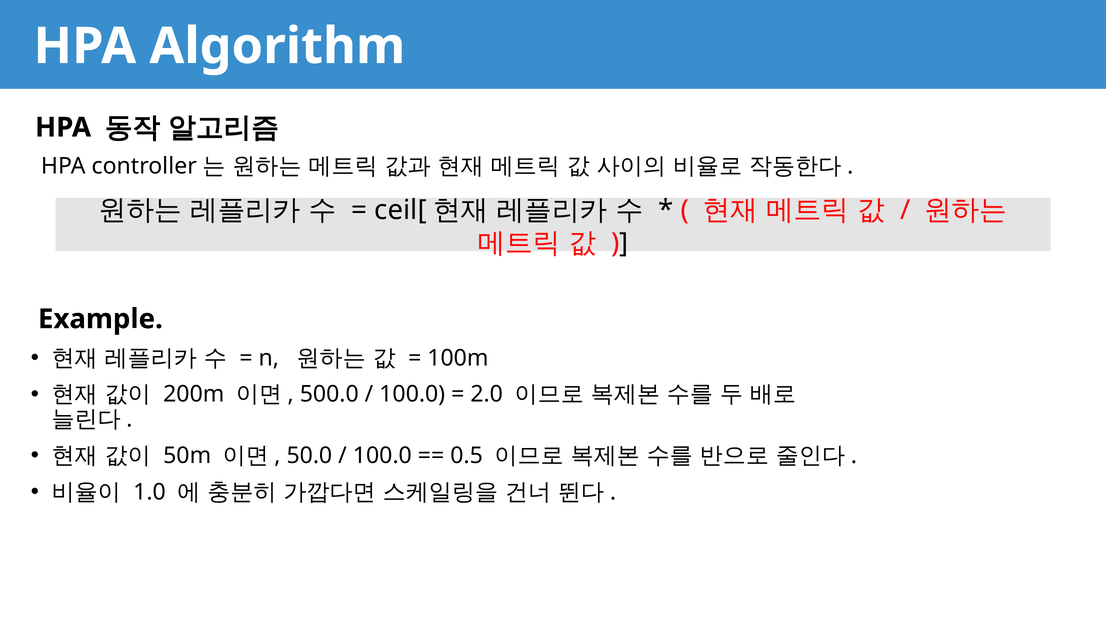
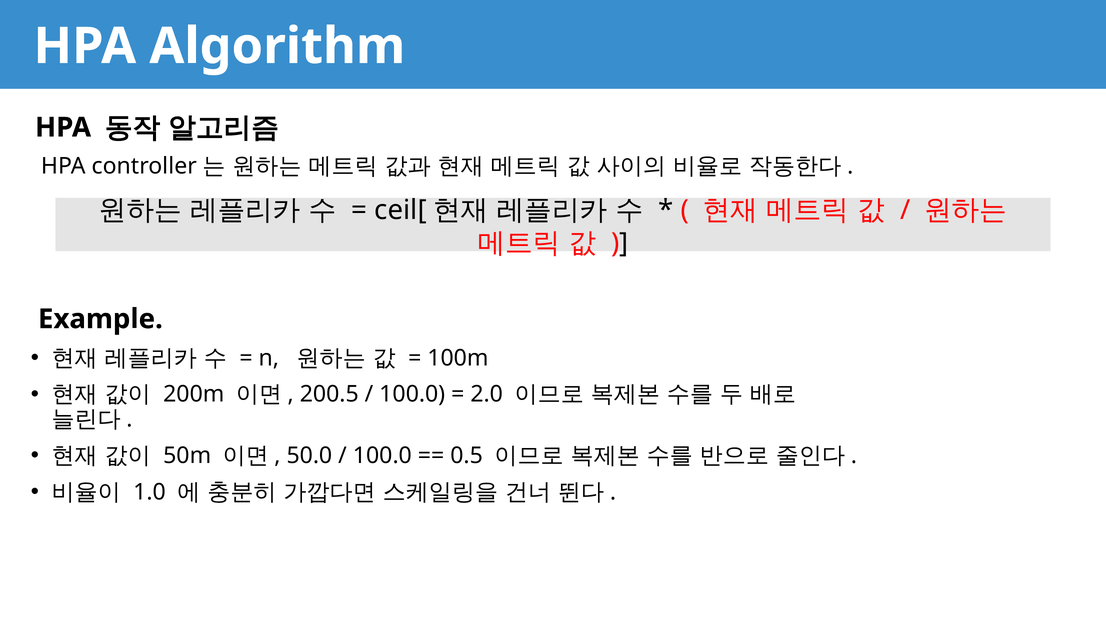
500.0: 500.0 -> 200.5 (329, 394)
